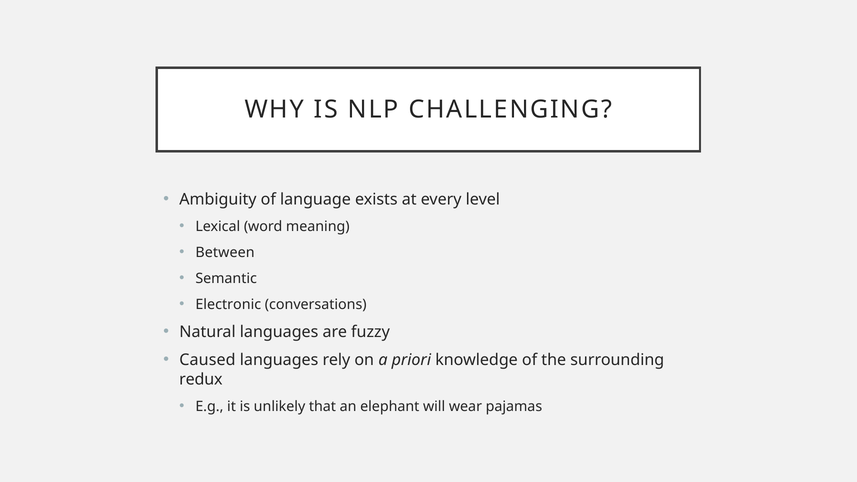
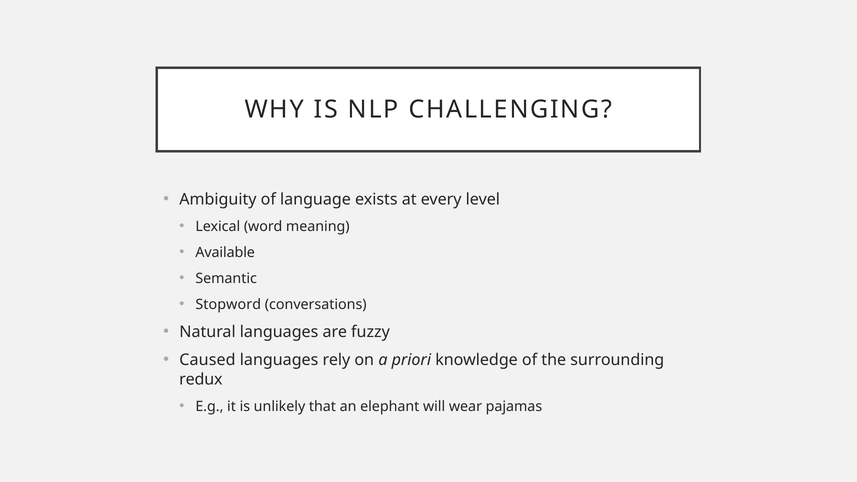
Between: Between -> Available (225, 252)
Electronic: Electronic -> Stopword (228, 305)
